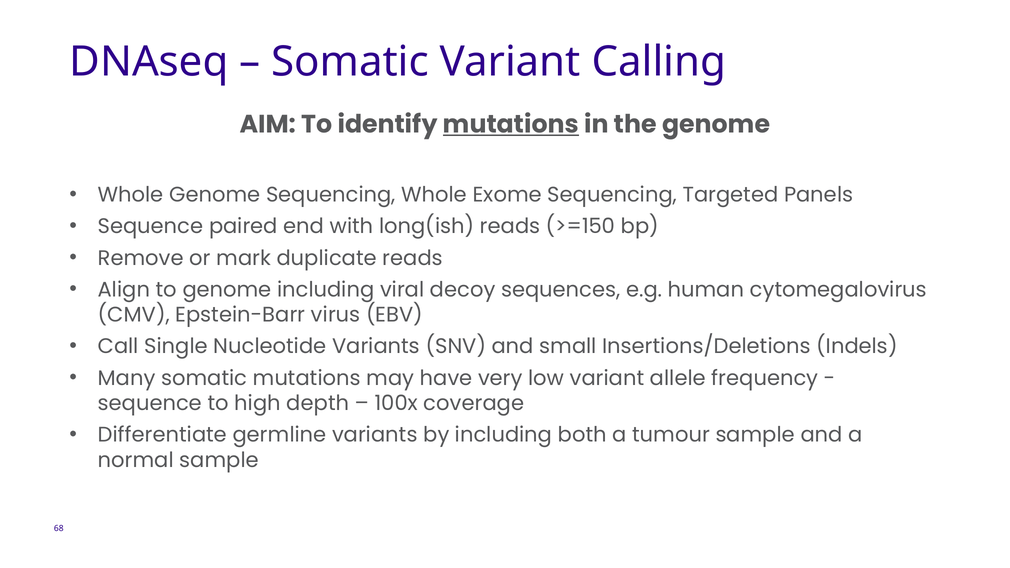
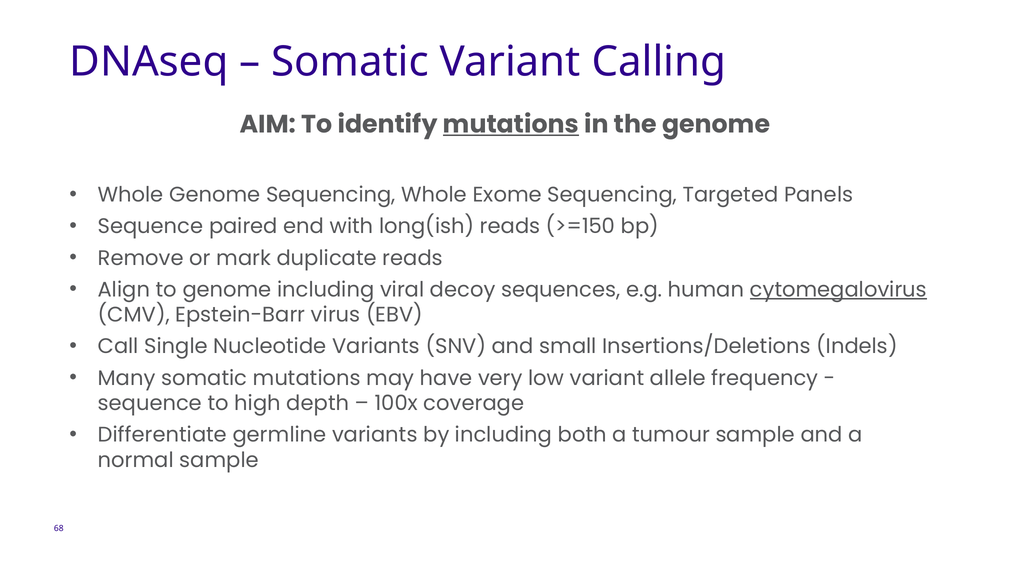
cytomegalovirus underline: none -> present (838, 290)
